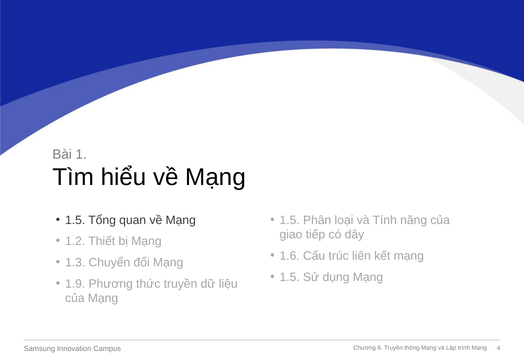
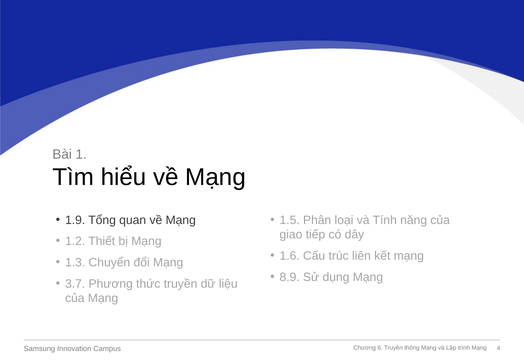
1.5: 1.5 -> 1.9 (75, 220)
1.5: 1.5 -> 8.9 (290, 277)
1.9: 1.9 -> 3.7 (75, 284)
